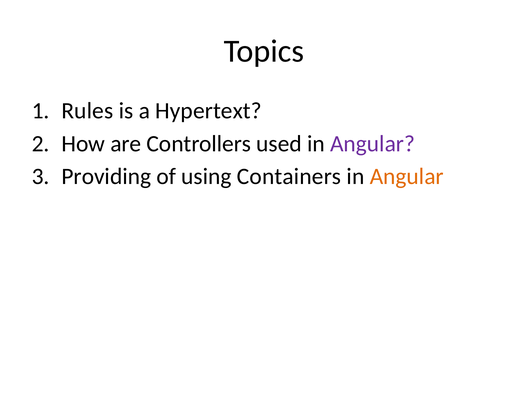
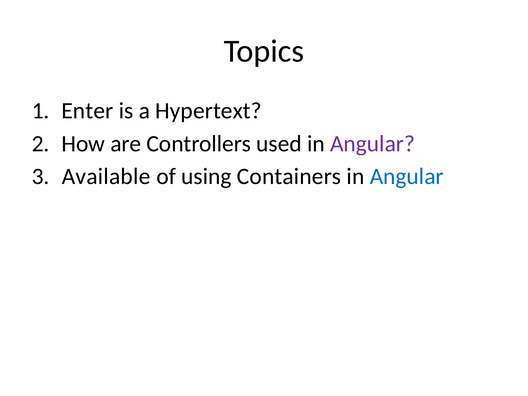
Rules: Rules -> Enter (87, 111)
Providing: Providing -> Available (106, 177)
Angular colour: orange -> blue (407, 177)
